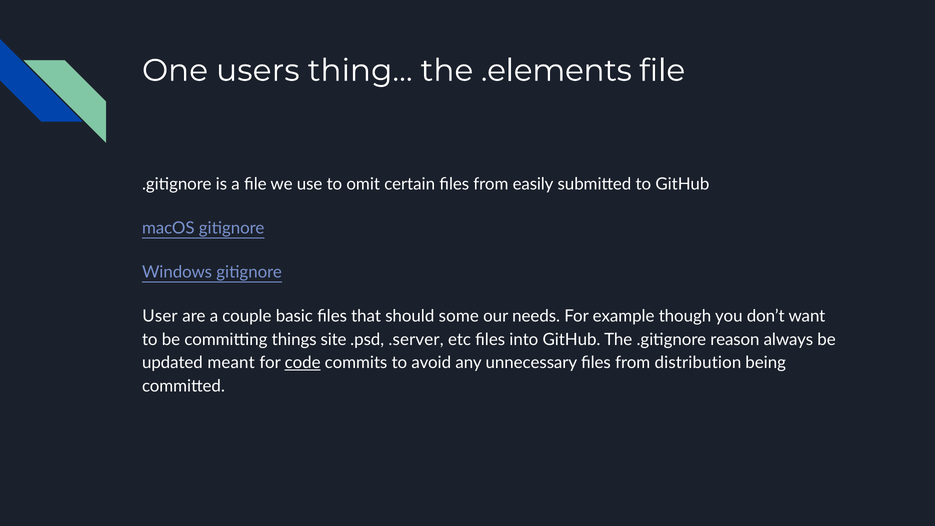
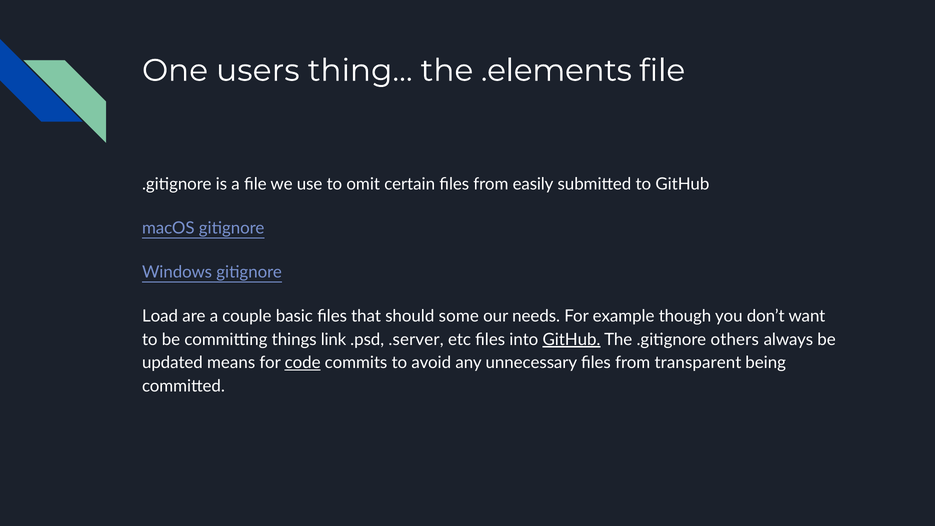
User: User -> Load (160, 316)
site: site -> link (334, 339)
GitHub underline: none -> present (571, 339)
reason: reason -> others (735, 339)
meant: meant -> means (231, 363)
distribution: distribution -> transparent (698, 363)
